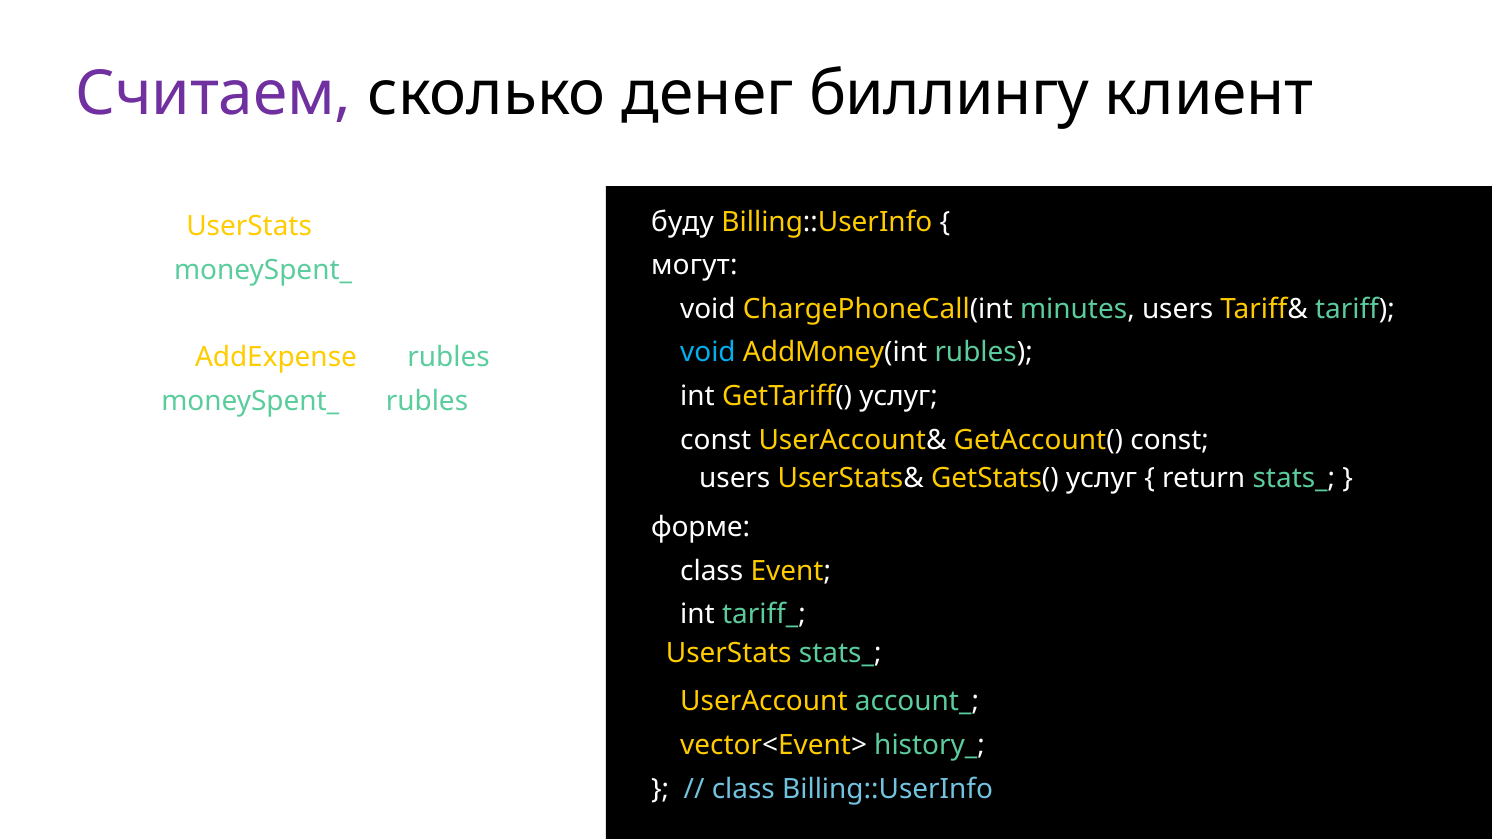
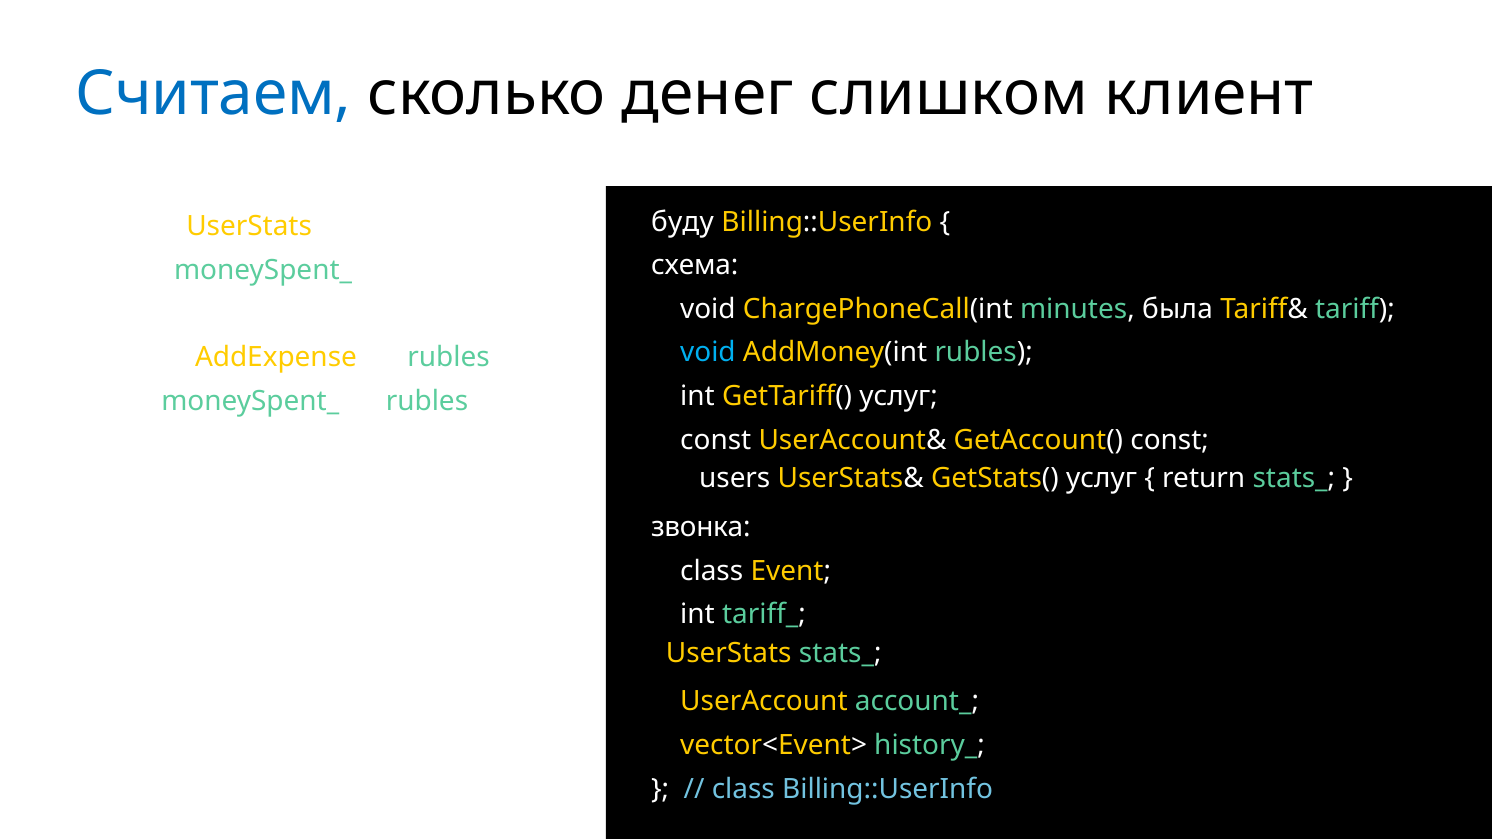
Считаем colour: purple -> blue (214, 94)
биллингу: биллингу -> слишком (949, 94)
могут: могут -> схема (695, 266)
minutes users: users -> была (1177, 309)
форме: форме -> звонка (701, 527)
